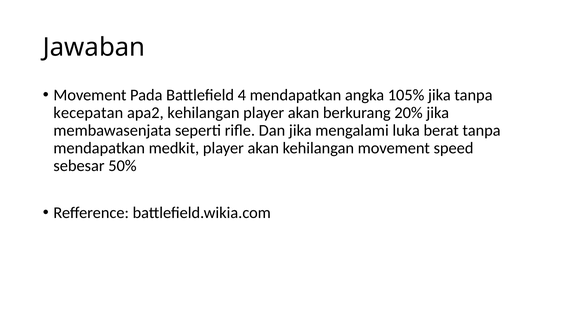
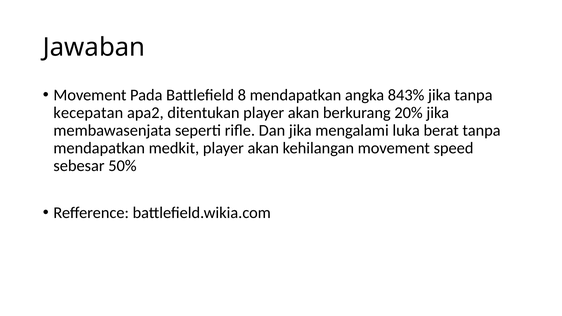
4: 4 -> 8 (242, 95)
105%: 105% -> 843% (406, 95)
apa2 kehilangan: kehilangan -> ditentukan (203, 113)
